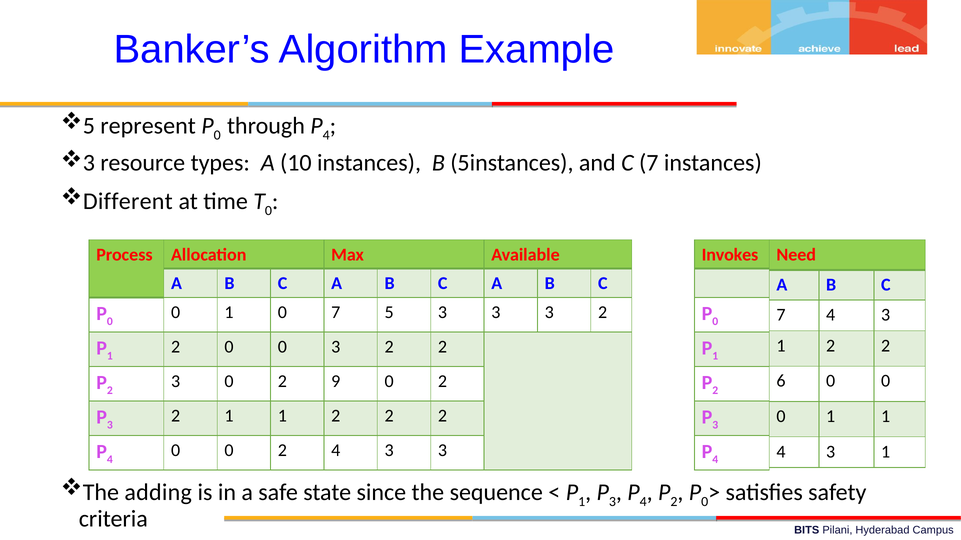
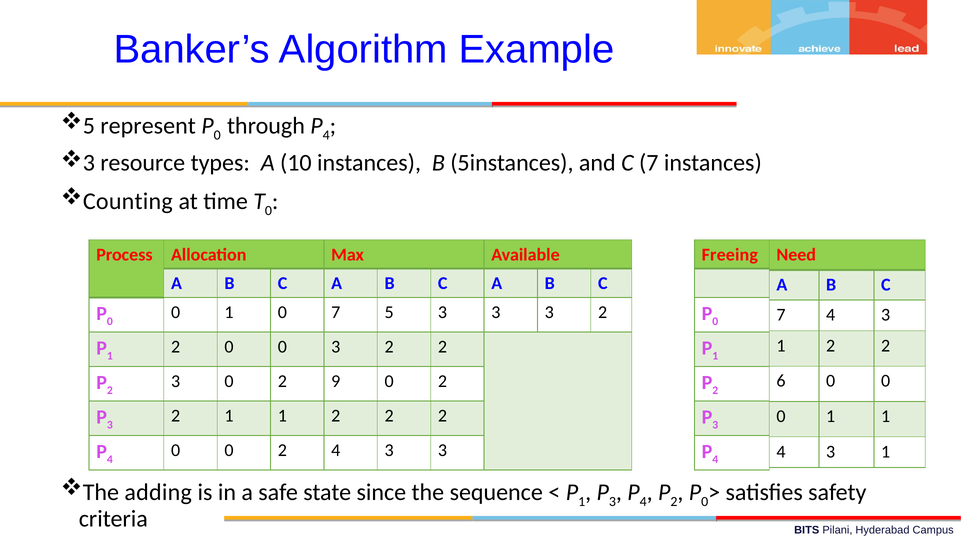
Different: Different -> Counting (128, 202)
Invokes: Invokes -> Freeing (730, 255)
